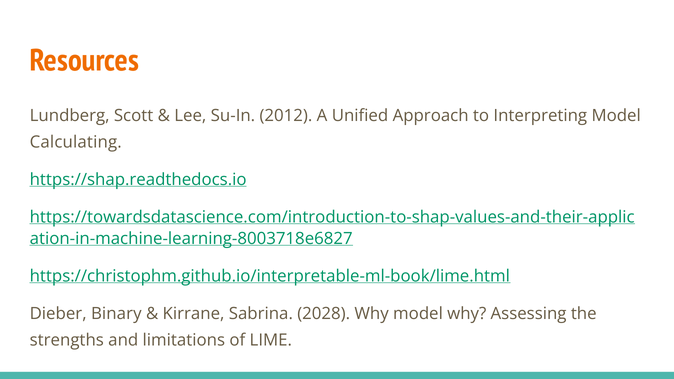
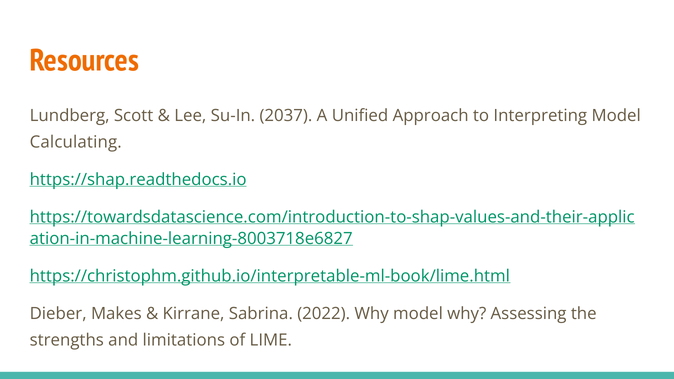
2012: 2012 -> 2037 (286, 116)
Binary: Binary -> Makes (116, 314)
2028: 2028 -> 2022 (324, 314)
